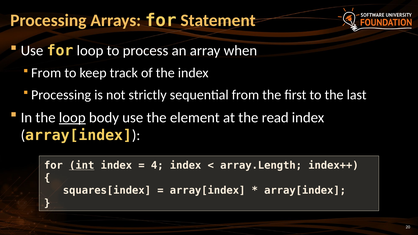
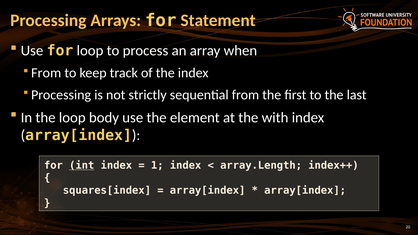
loop underline: present -> none (72, 118)
read: read -> with (275, 118)
4: 4 -> 1 (157, 165)
